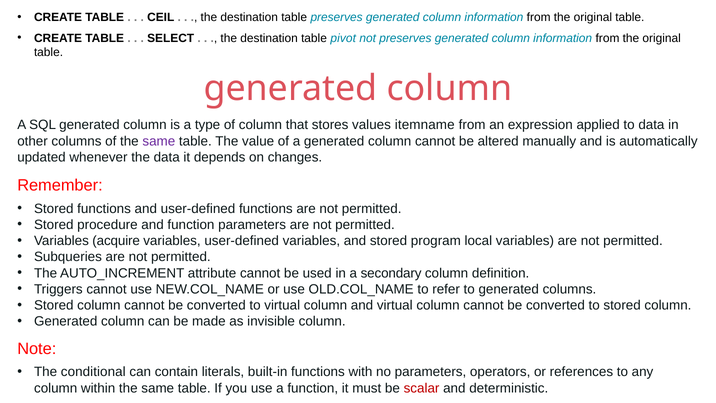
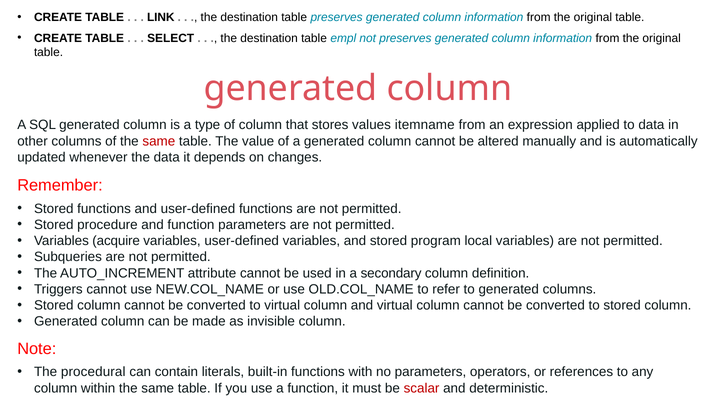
CEIL: CEIL -> LINK (161, 17)
pivot: pivot -> empl (343, 38)
same colour: purple -> red (159, 141)
conditional: conditional -> procedural (93, 372)
